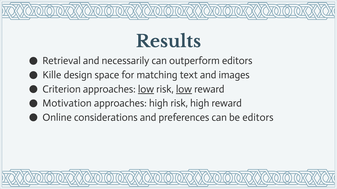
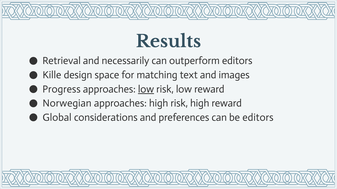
Criterion: Criterion -> Progress (62, 89)
low underline: present -> none (184, 89)
Motivation: Motivation -> Norwegian (67, 104)
Online: Online -> Global (57, 118)
